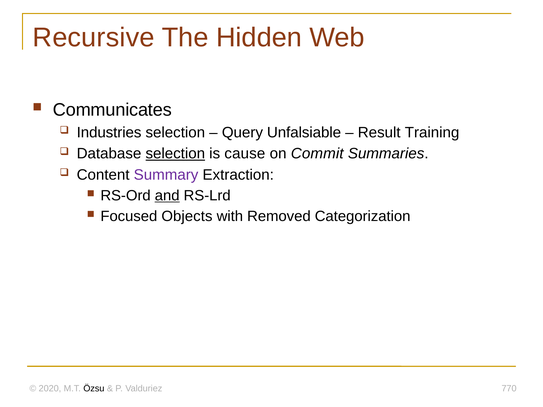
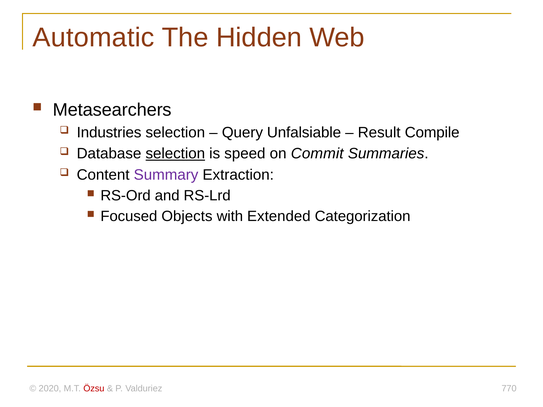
Recursive: Recursive -> Automatic (94, 37)
Communicates: Communicates -> Metasearchers (112, 110)
Training: Training -> Compile (432, 133)
cause: cause -> speed (245, 154)
and underline: present -> none (167, 196)
Removed: Removed -> Extended (279, 217)
Özsu colour: black -> red (94, 389)
